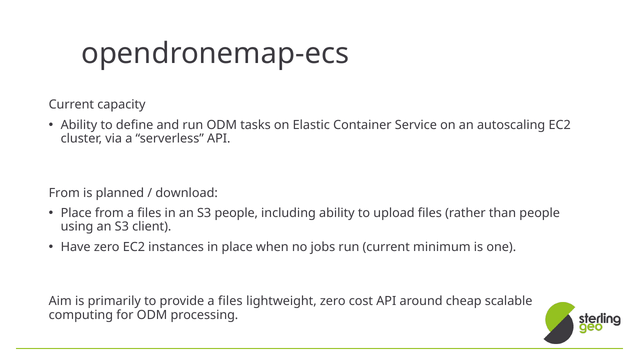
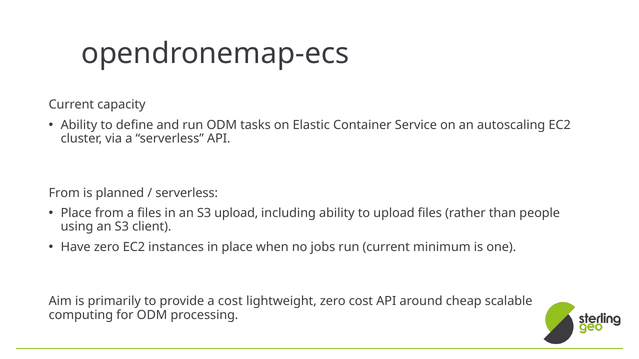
download: download -> serverless (187, 193)
S3 people: people -> upload (236, 213)
provide a files: files -> cost (230, 302)
